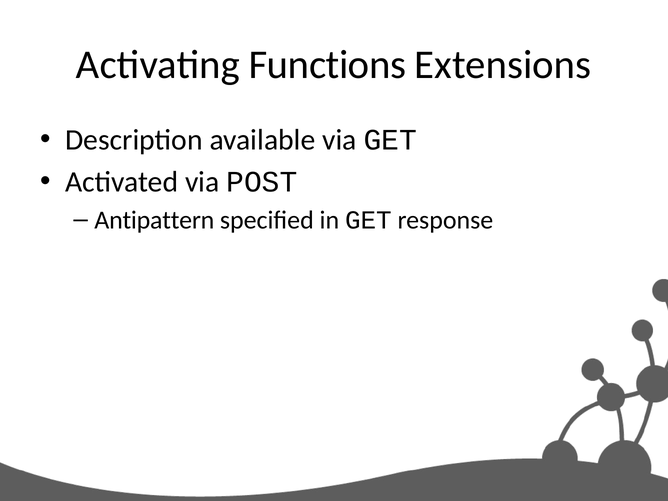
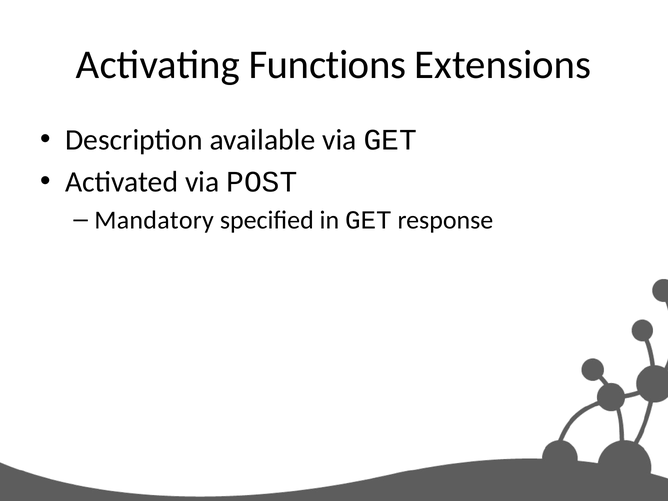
Antipattern: Antipattern -> Mandatory (154, 220)
